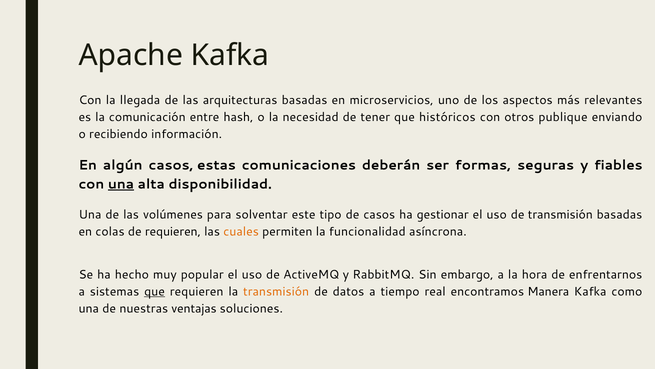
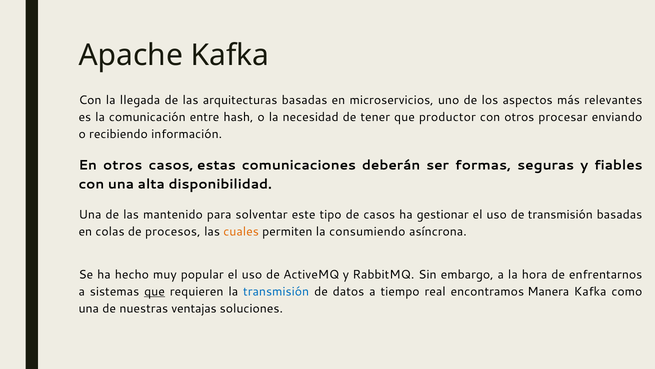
históricos: históricos -> productor (447, 117)
publique: publique -> procesar (563, 117)
En algún: algún -> otros (123, 165)
una underline: present -> none (121, 184)
volúmenes: volúmenes -> mantenido (173, 214)
de requieren: requieren -> procesos (173, 231)
funcionalidad: funcionalidad -> consumiendo (367, 231)
transmisión colour: orange -> blue (276, 291)
